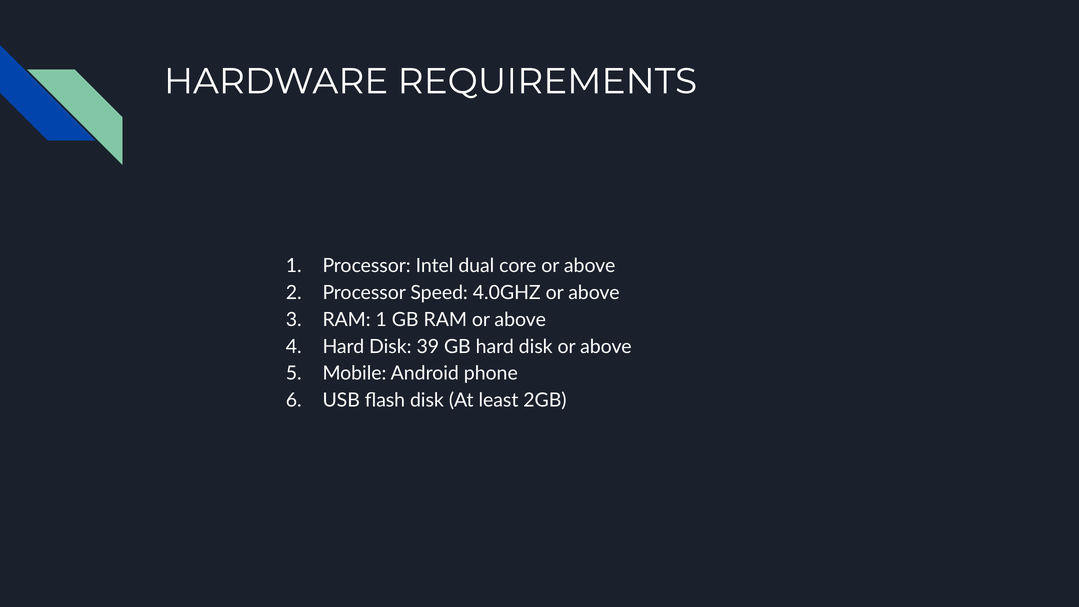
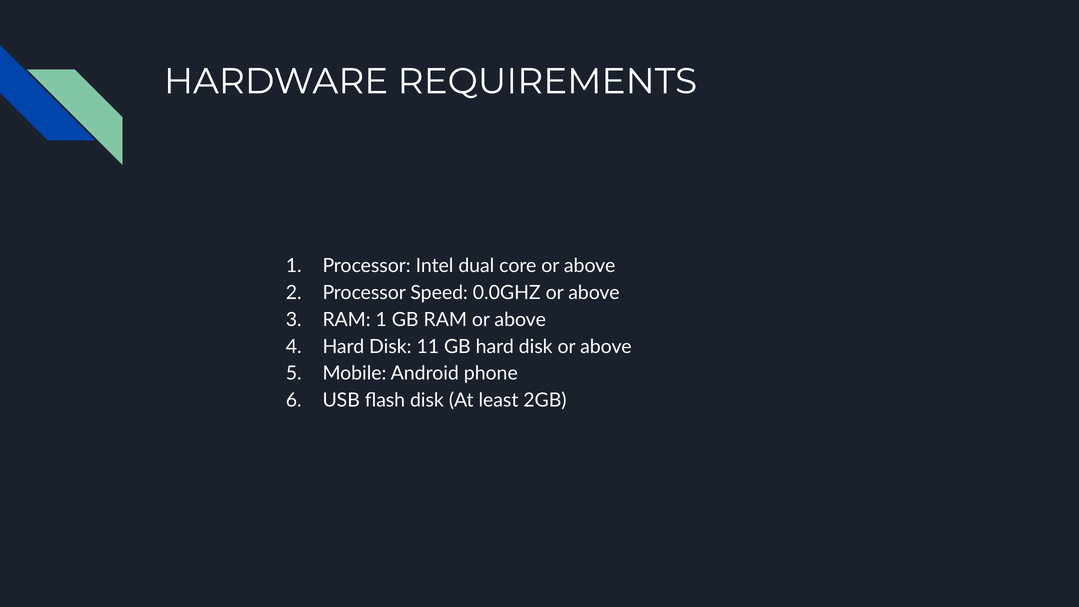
4.0GHZ: 4.0GHZ -> 0.0GHZ (507, 293)
39: 39 -> 11 (428, 347)
